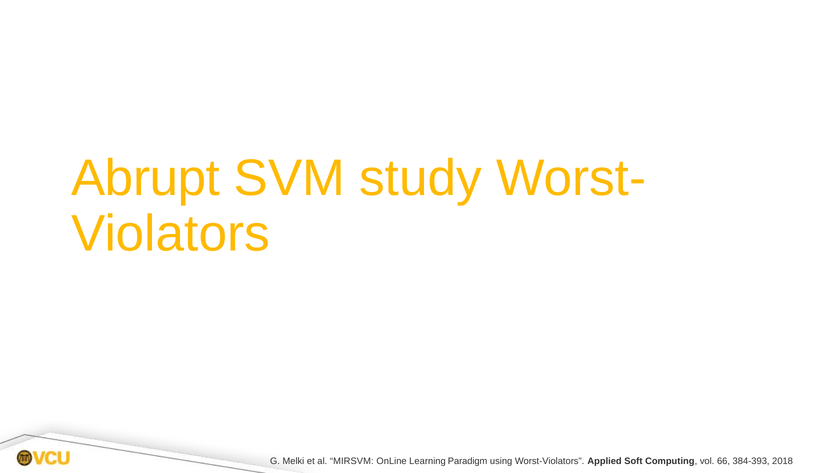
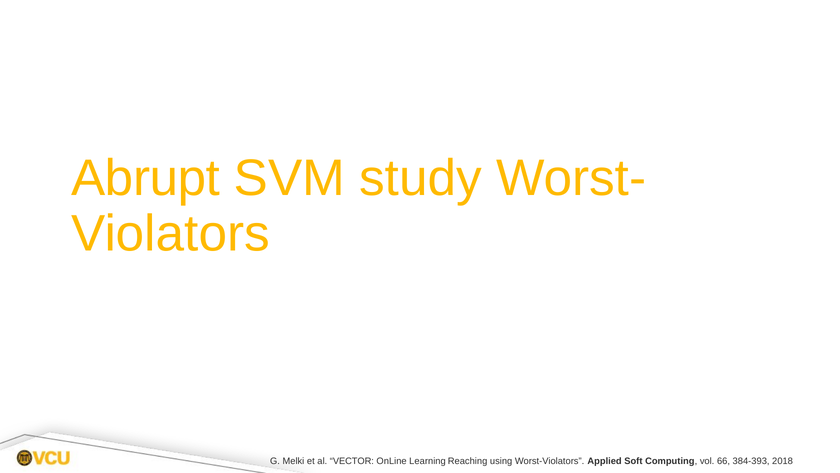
MIRSVM: MIRSVM -> VECTOR (352, 461)
Paradigm: Paradigm -> Reaching (468, 461)
